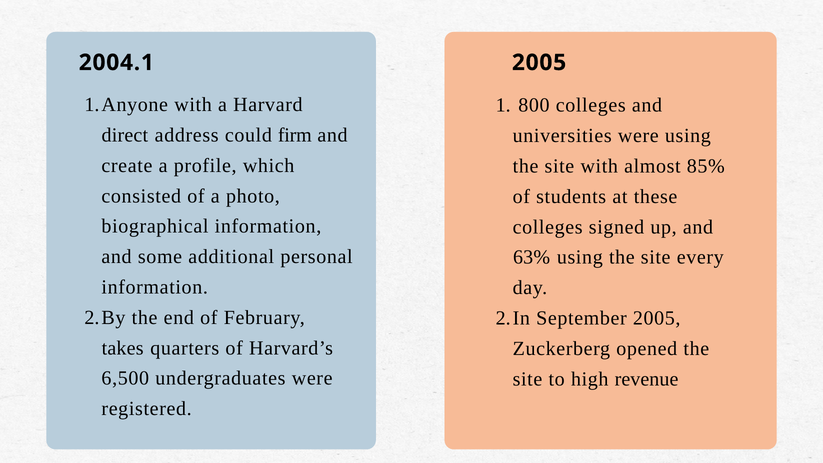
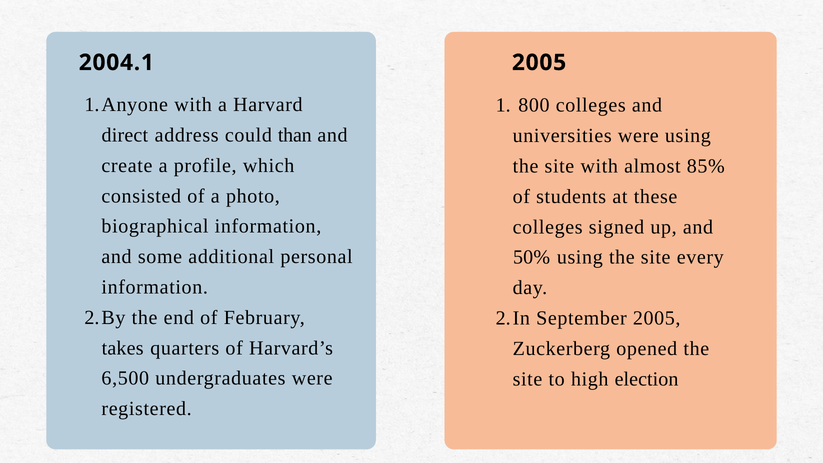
firm: firm -> than (295, 135)
63%: 63% -> 50% (532, 257)
revenue: revenue -> election (647, 379)
